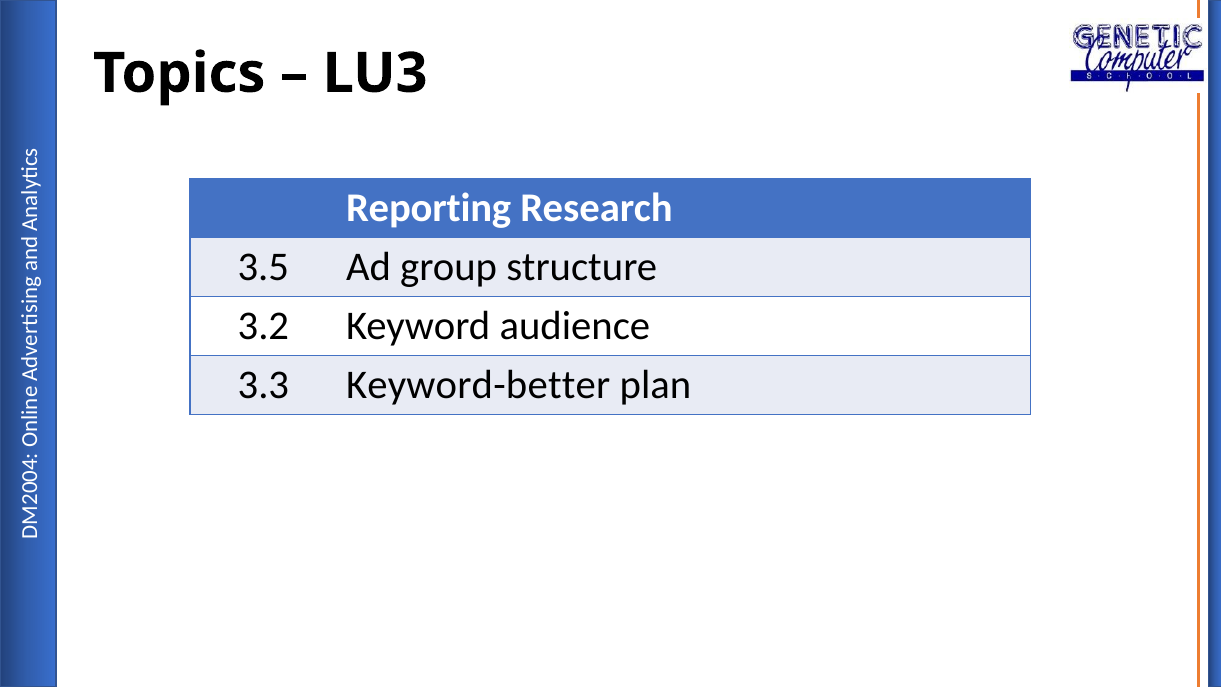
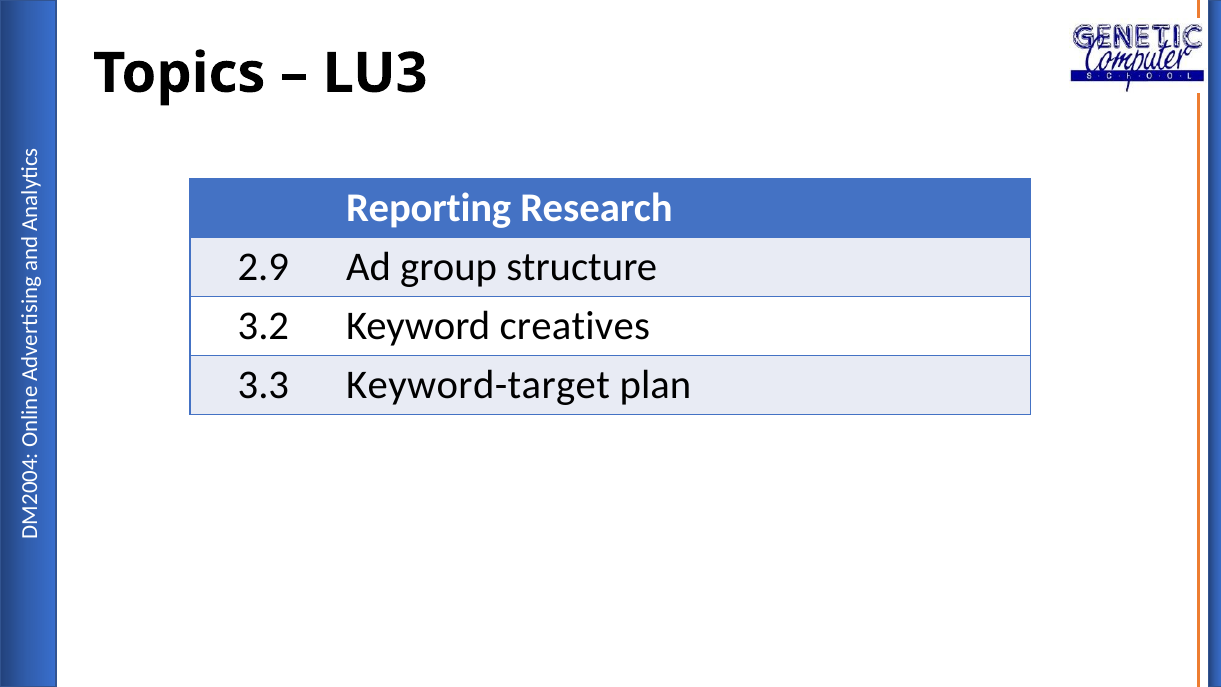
3.5: 3.5 -> 2.9 (263, 267)
audience: audience -> creatives (575, 326)
Keyword-better: Keyword-better -> Keyword-target (478, 385)
